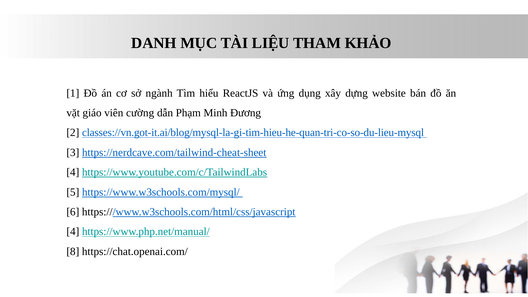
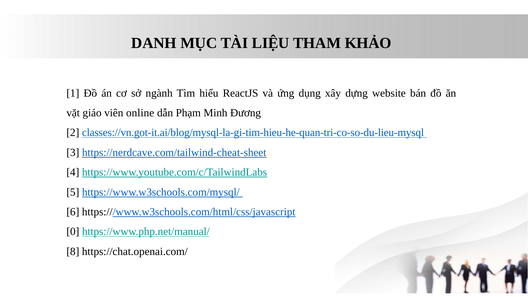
cường: cường -> online (140, 113)
4: 4 -> 0 (73, 232)
